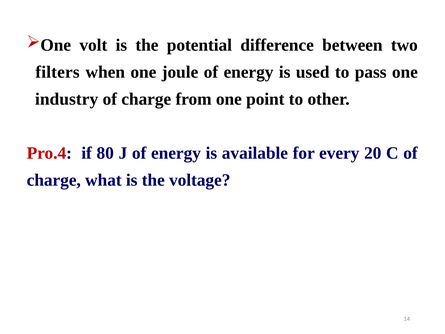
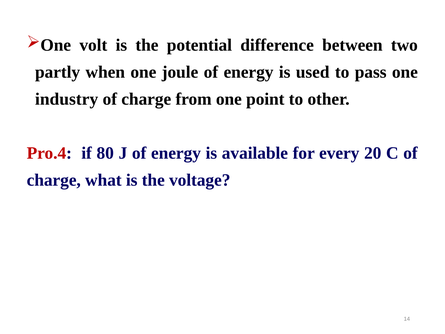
filters: filters -> partly (58, 72)
